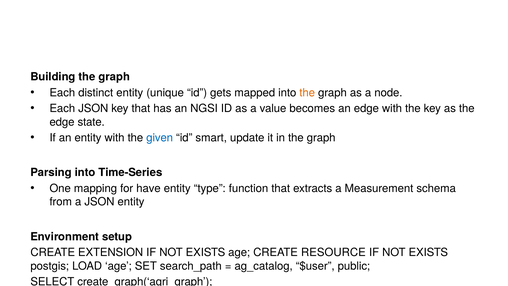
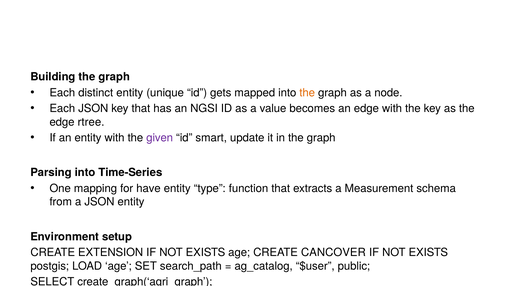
state: state -> rtree (91, 122)
given colour: blue -> purple (160, 138)
RESOURCE: RESOURCE -> CANCOVER (333, 252)
